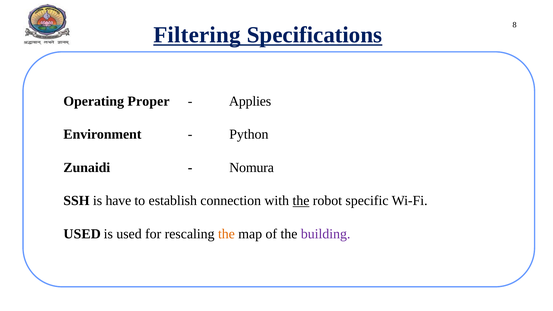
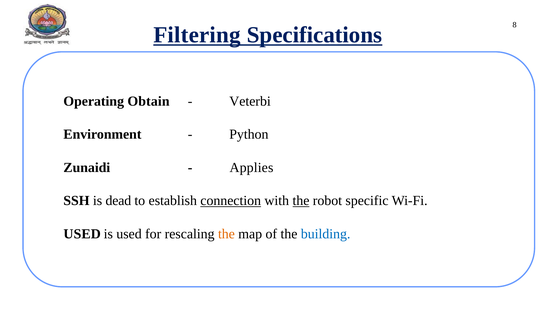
Proper: Proper -> Obtain (149, 101)
Applies: Applies -> Veterbi (250, 101)
Nomura: Nomura -> Applies (251, 168)
have: have -> dead (118, 201)
connection underline: none -> present (231, 201)
building colour: purple -> blue (326, 234)
